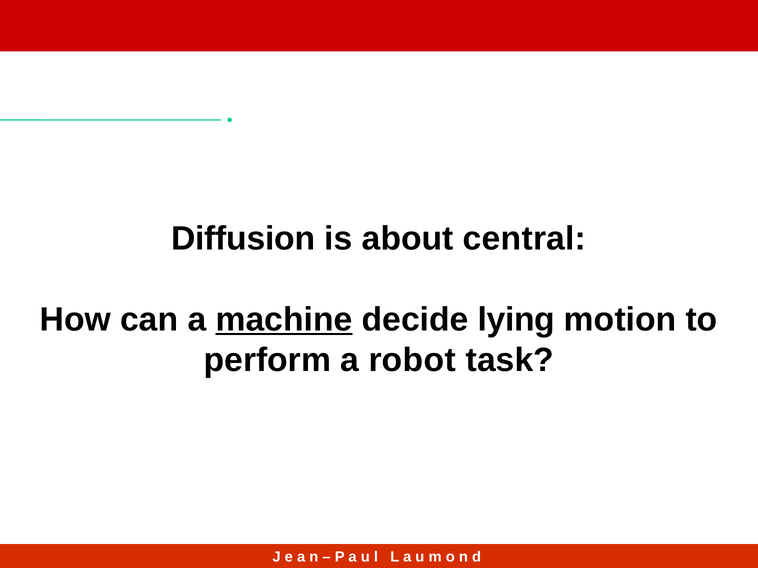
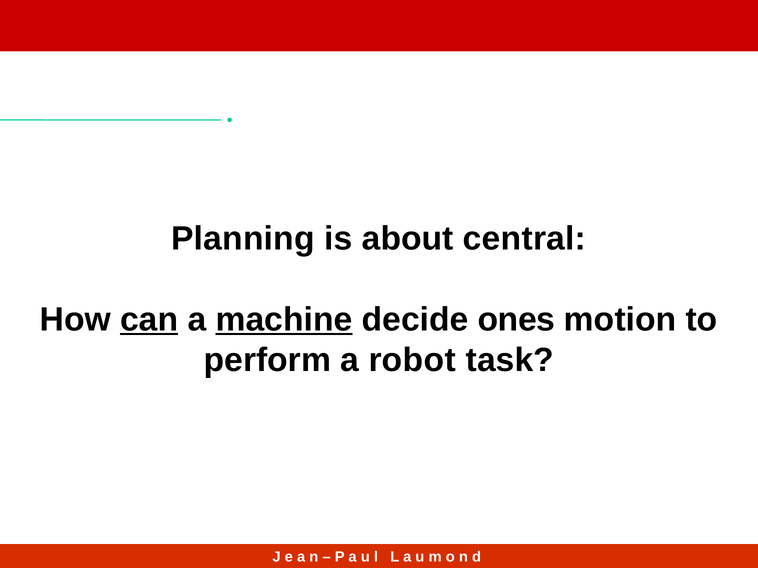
Diffusion: Diffusion -> Planning (243, 239)
can underline: none -> present (149, 320)
lying: lying -> ones (516, 320)
